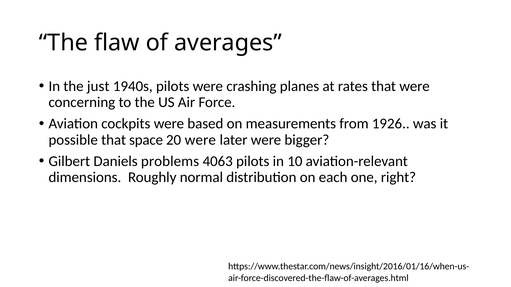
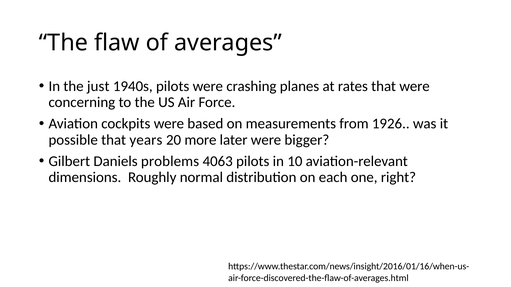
space: space -> years (146, 140)
20 were: were -> more (200, 140)
